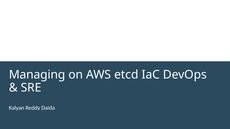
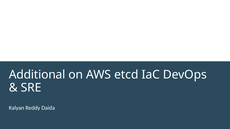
Managing: Managing -> Additional (37, 75)
